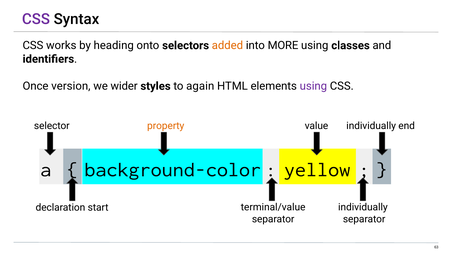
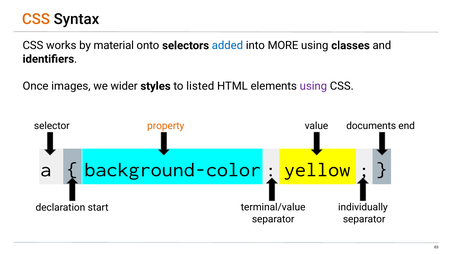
CSS colour: purple -> orange (36, 19)
heading: heading -> material (114, 46)
added colour: orange -> blue (227, 46)
version: version -> images (71, 86)
again: again -> listed (200, 86)
individually: individually -> documents (371, 126)
